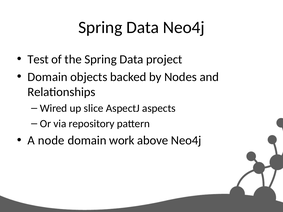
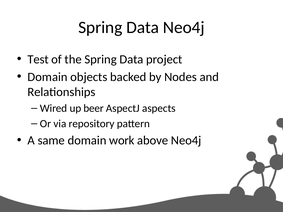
slice: slice -> beer (94, 108)
node: node -> same (51, 141)
